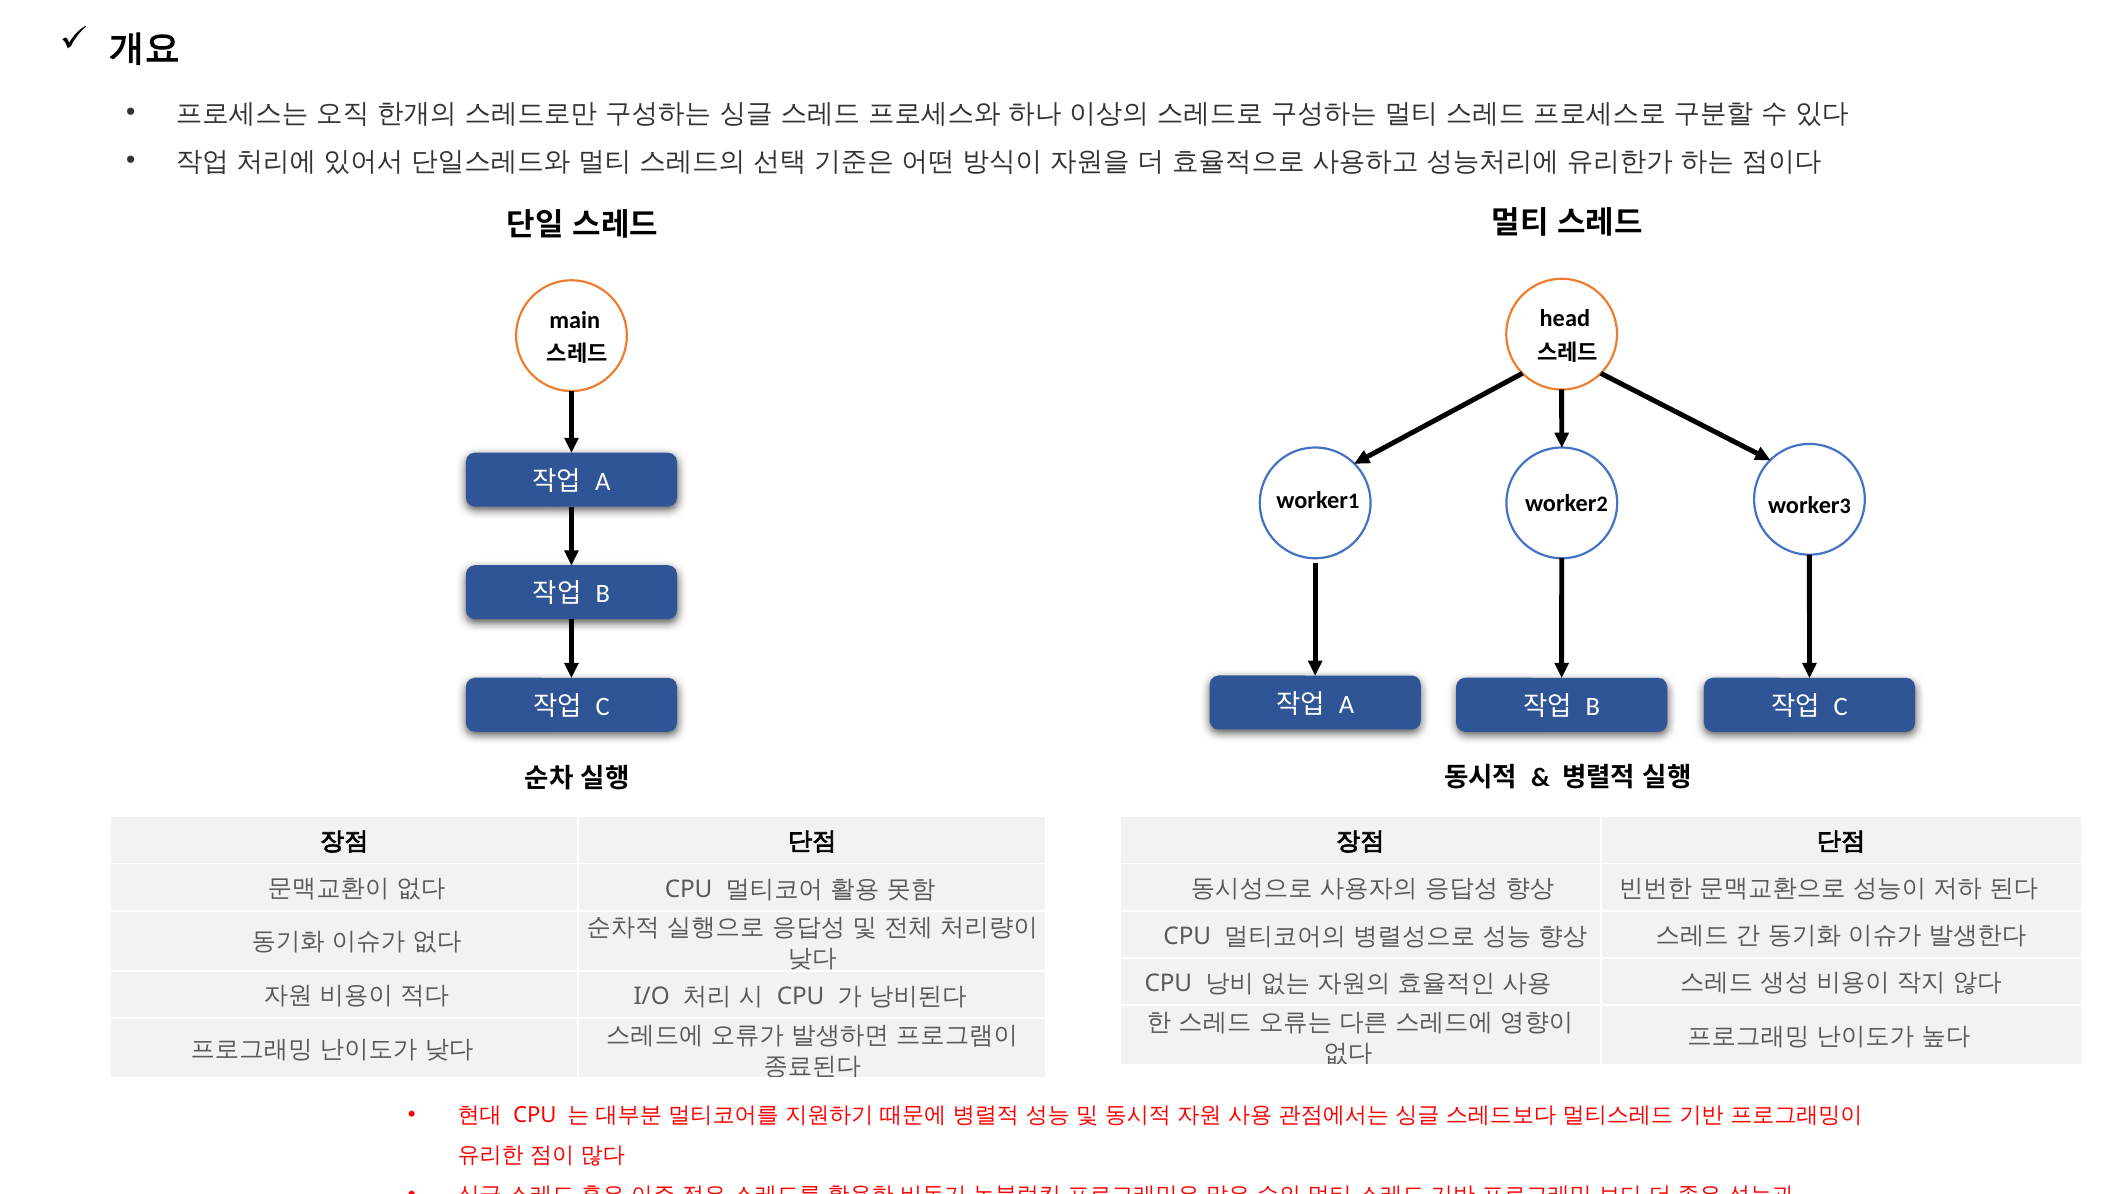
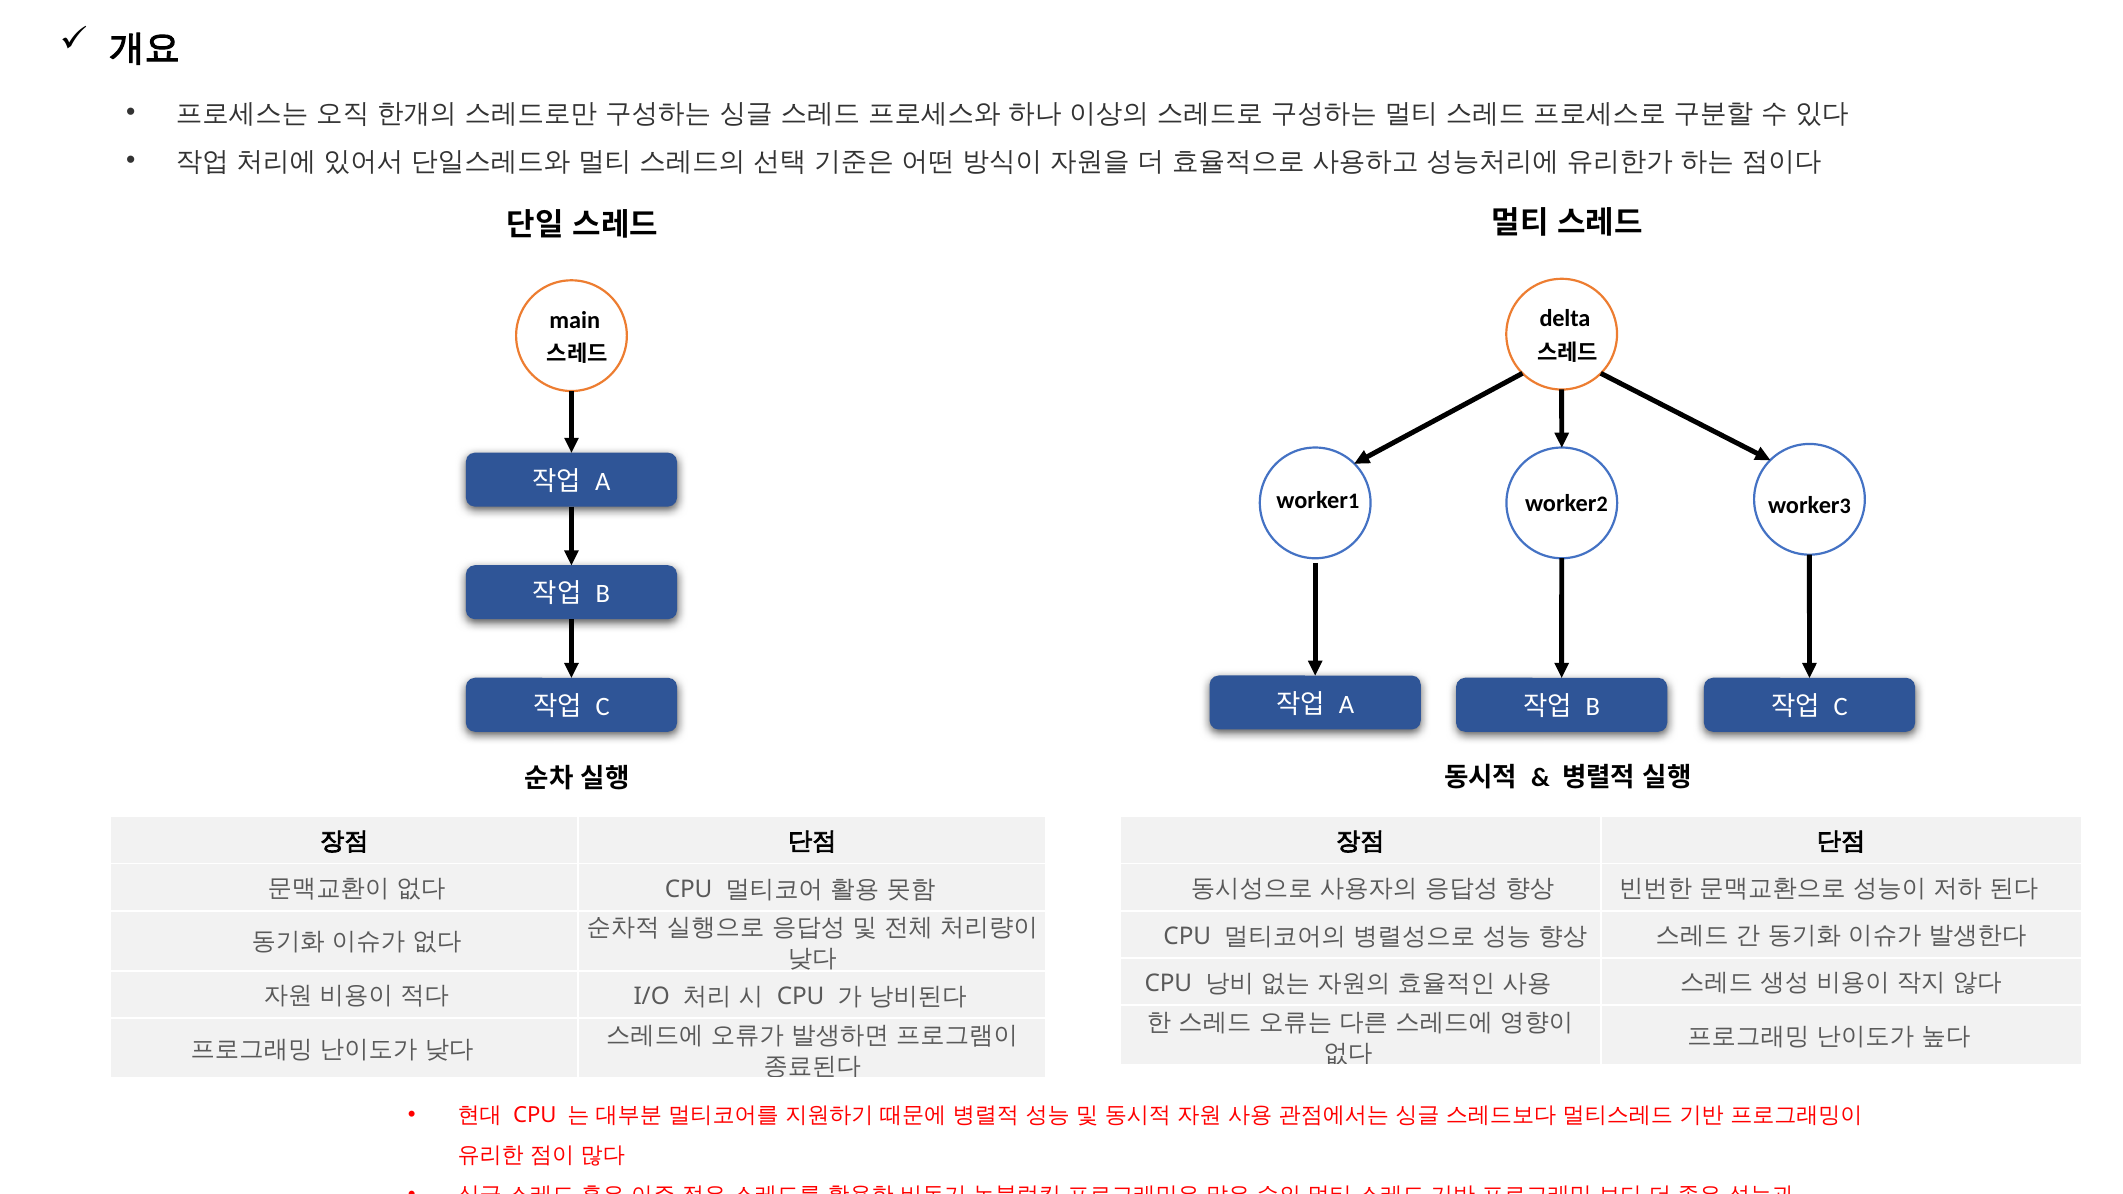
head: head -> delta (1565, 319)
